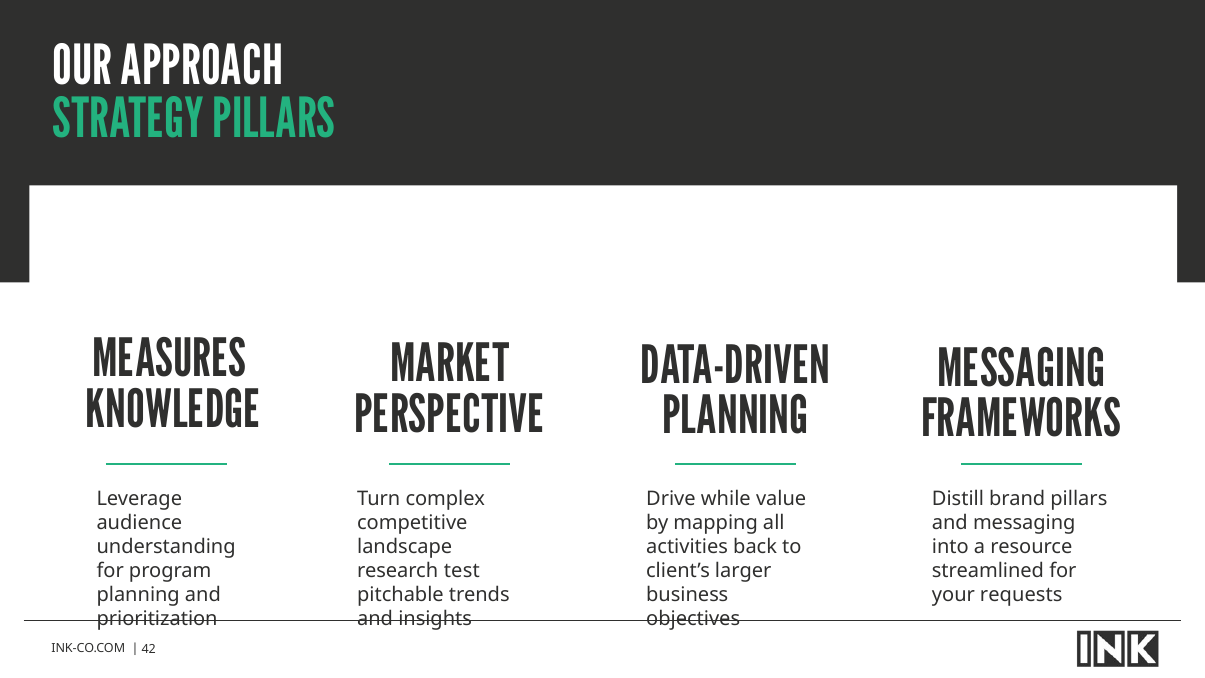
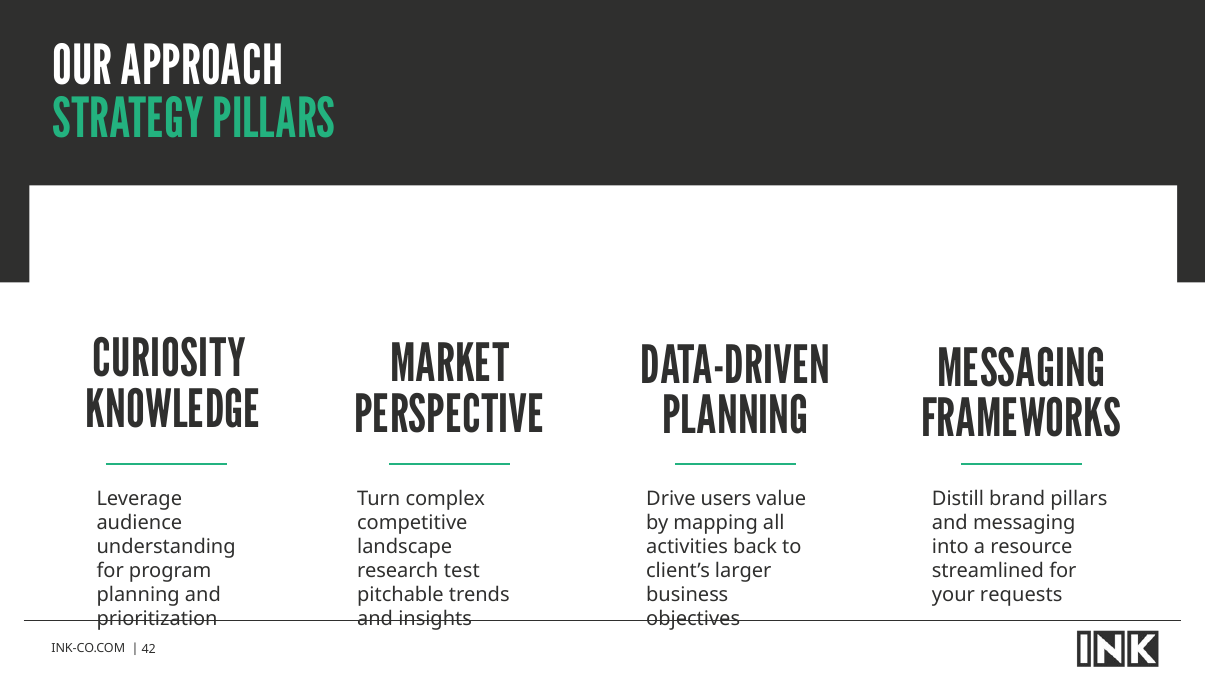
MEASURES: MEASURES -> CURIOSITY (169, 359)
while: while -> users (726, 499)
